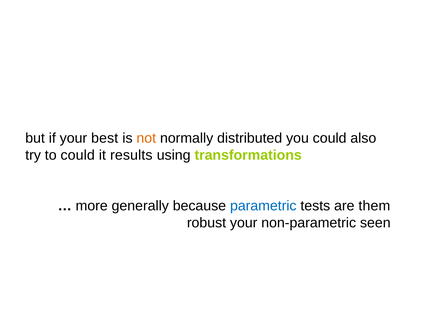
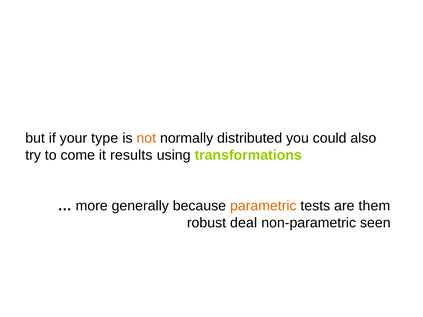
best: best -> type (105, 138)
to could: could -> come (78, 155)
parametric colour: blue -> orange (263, 206)
robust your: your -> deal (244, 223)
